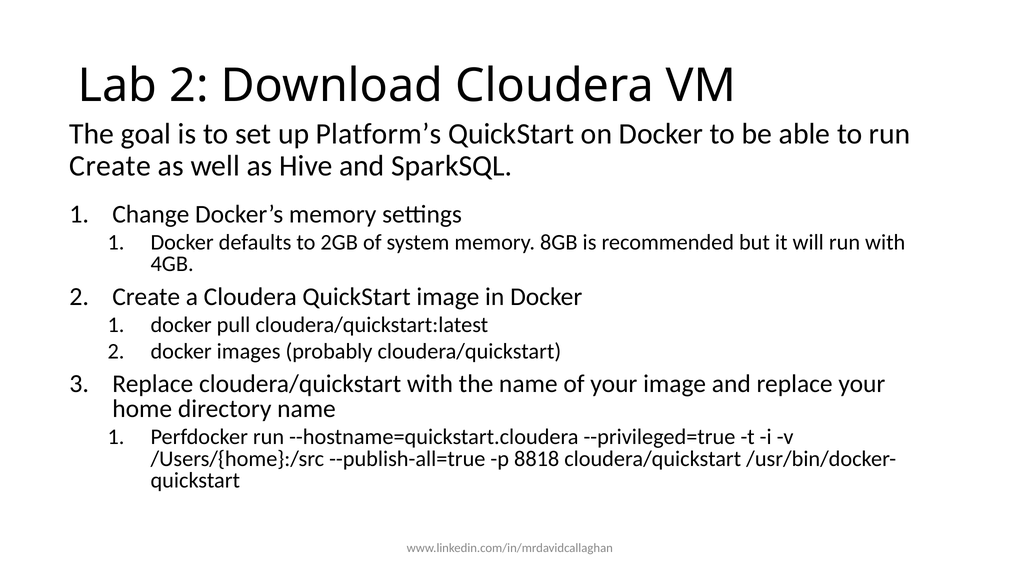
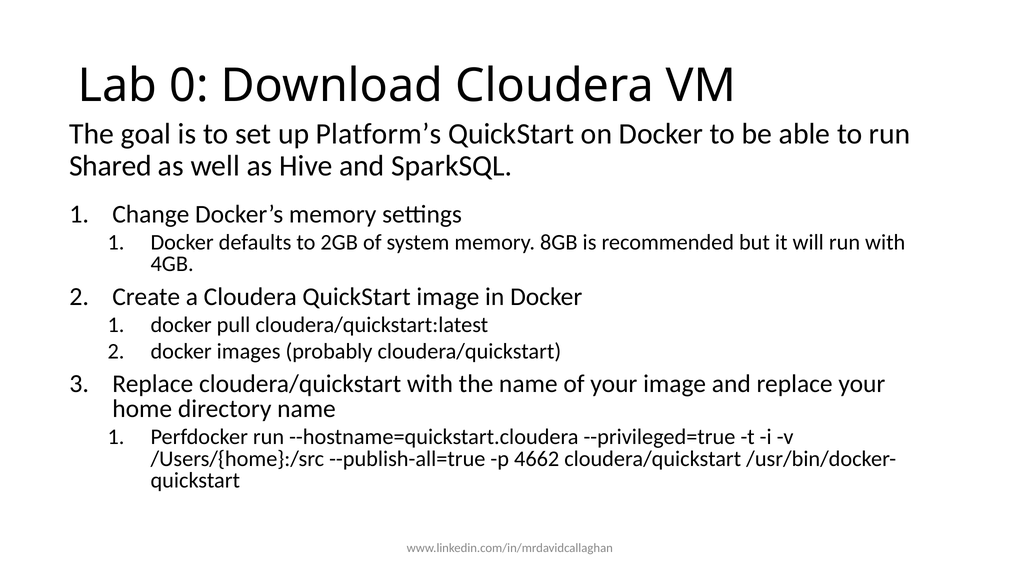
Lab 2: 2 -> 0 (189, 86)
Create: Create -> Shared (110, 166)
8818: 8818 -> 4662 (537, 458)
